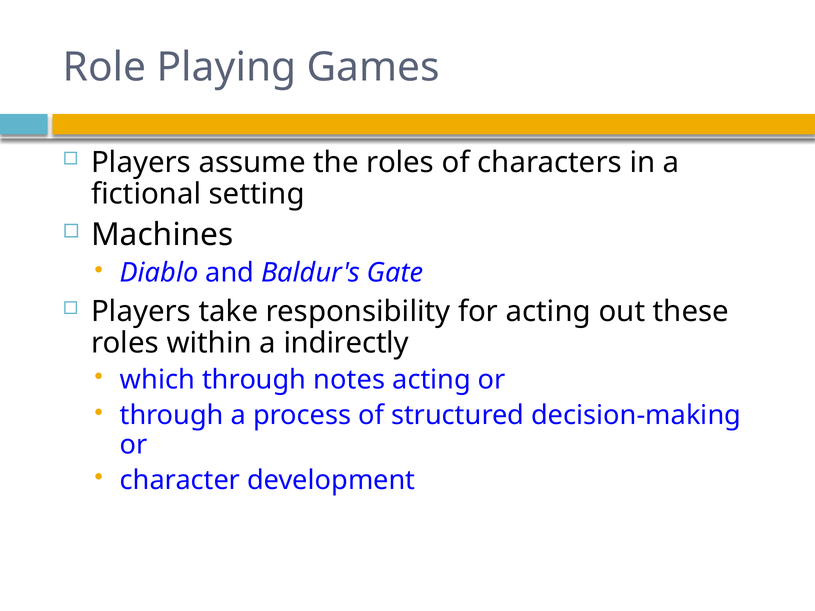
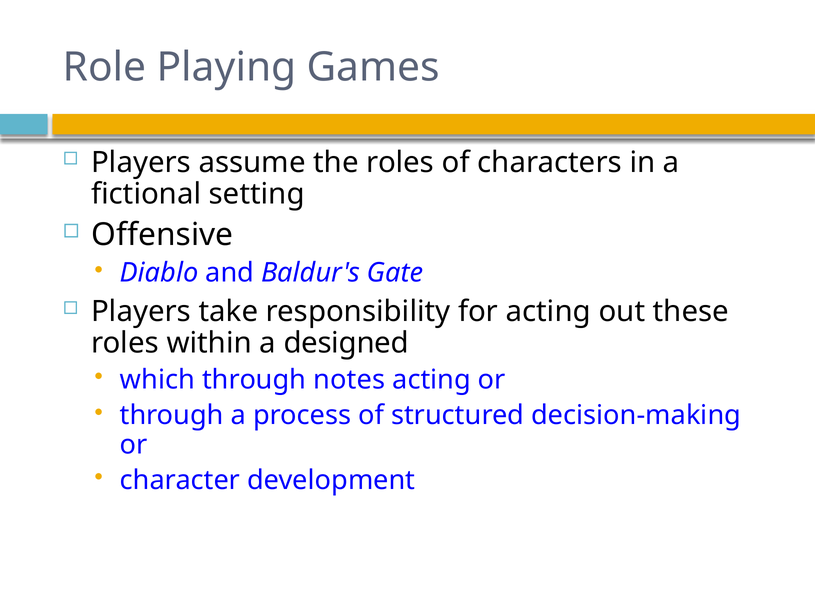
Machines: Machines -> Offensive (162, 235)
indirectly: indirectly -> designed (346, 343)
